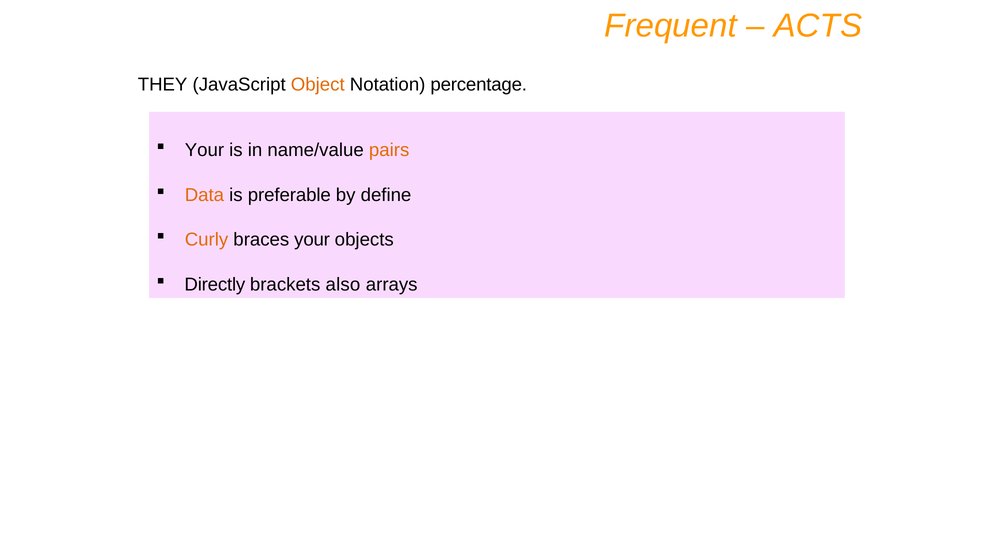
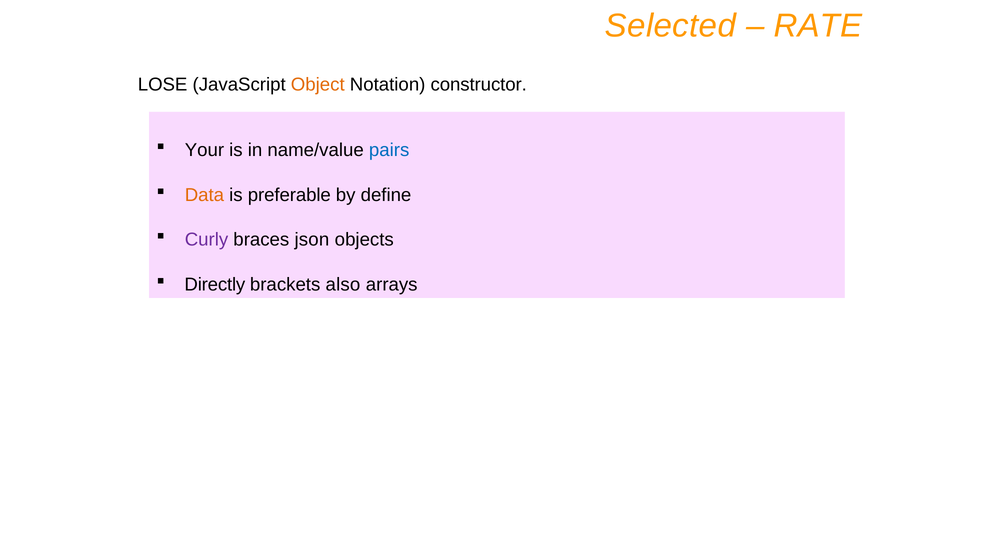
Frequent: Frequent -> Selected (670, 26)
ACTS: ACTS -> RATE (818, 26)
THEY: THEY -> LOSE (163, 84)
percentage: percentage -> constructor (479, 84)
pairs colour: orange -> blue (389, 150)
Curly colour: orange -> purple (207, 240)
braces your: your -> json (312, 240)
